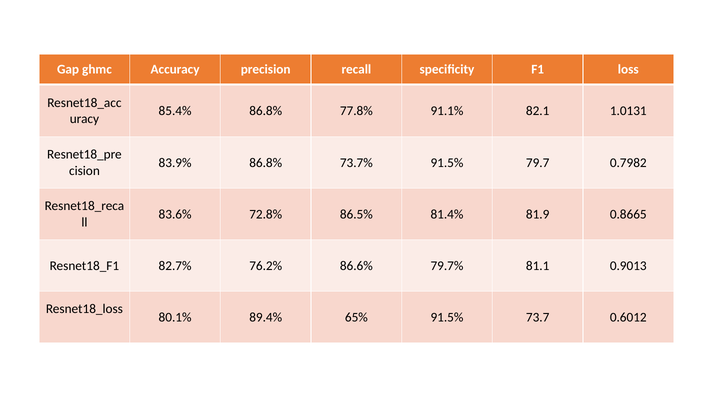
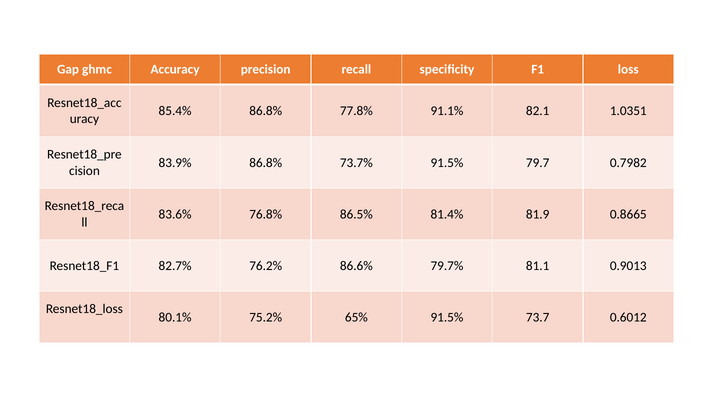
1.0131: 1.0131 -> 1.0351 (628, 111)
72.8%: 72.8% -> 76.8% (266, 214)
89.4%: 89.4% -> 75.2% (266, 317)
